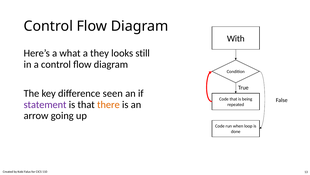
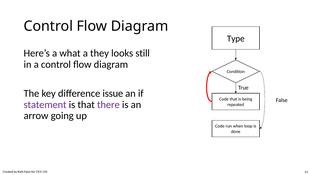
With: With -> Type (236, 38)
seen: seen -> issue (113, 93)
there colour: orange -> purple (108, 104)
